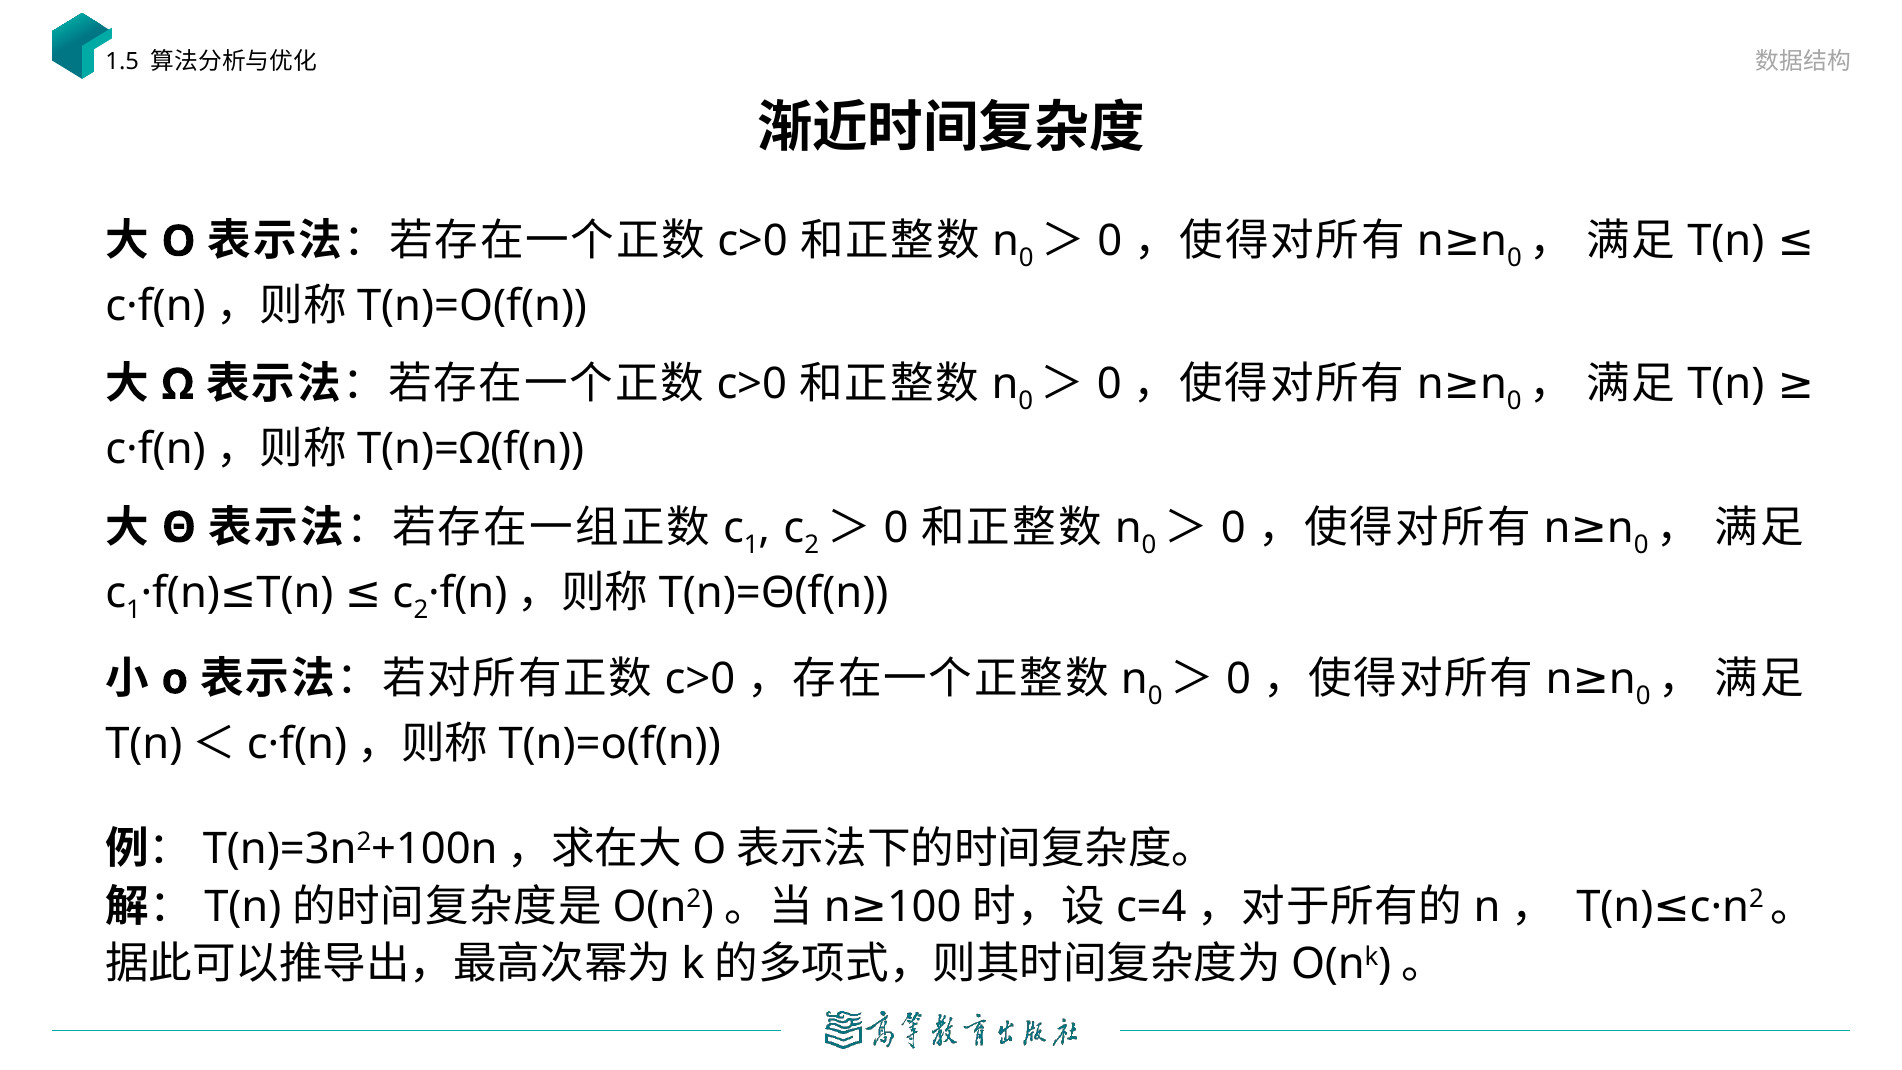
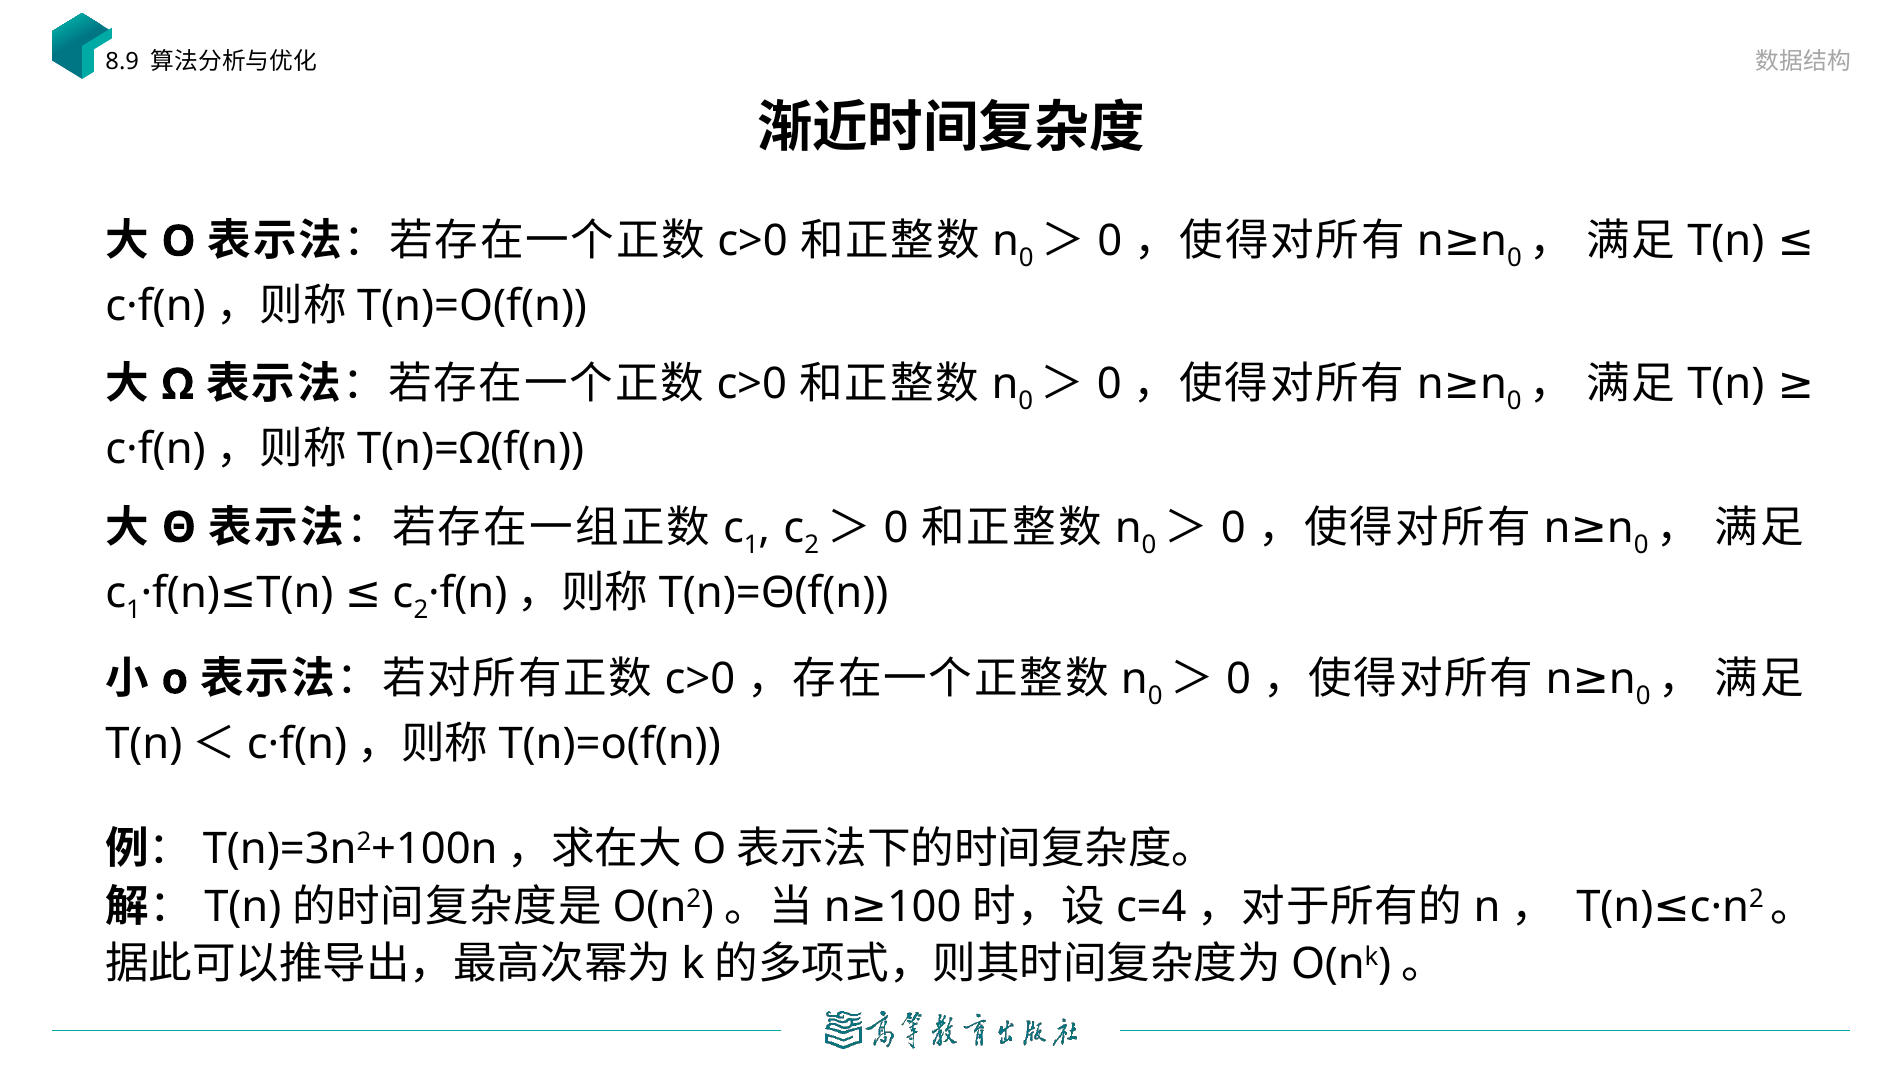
1.5: 1.5 -> 8.9 (122, 62)
